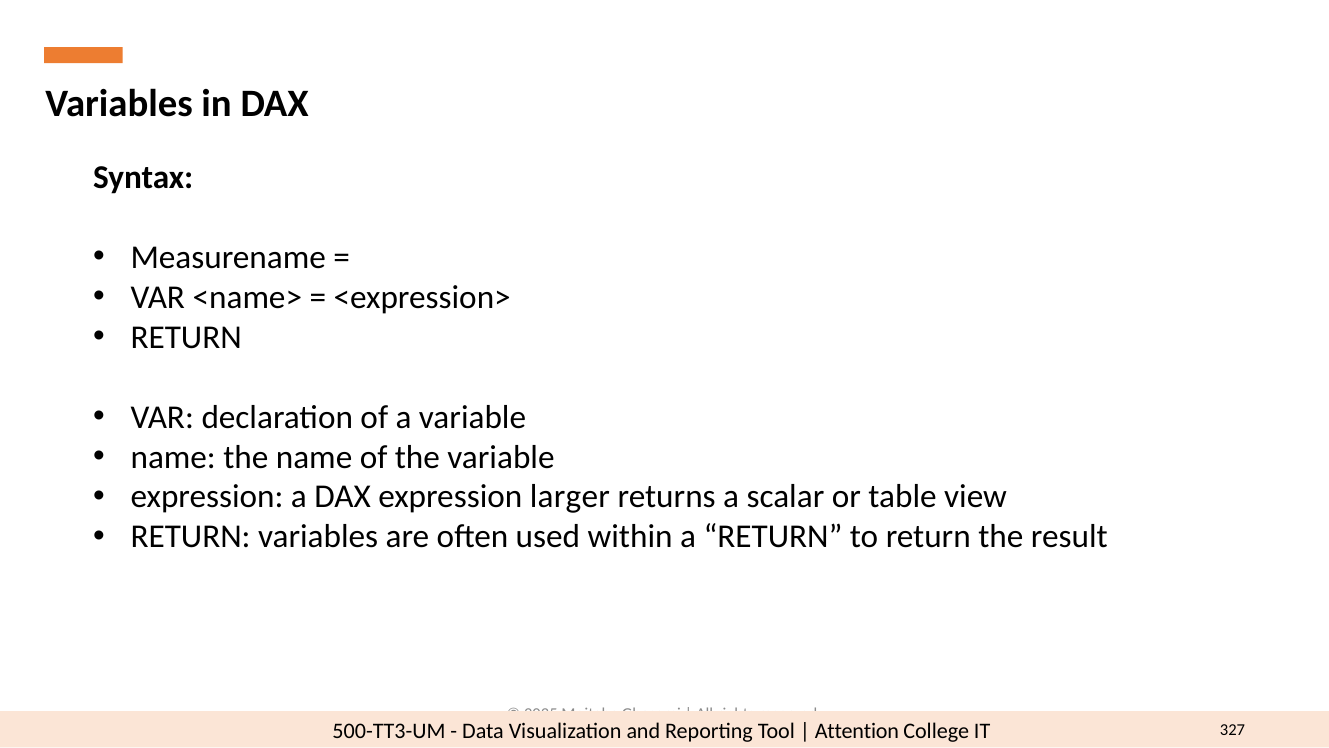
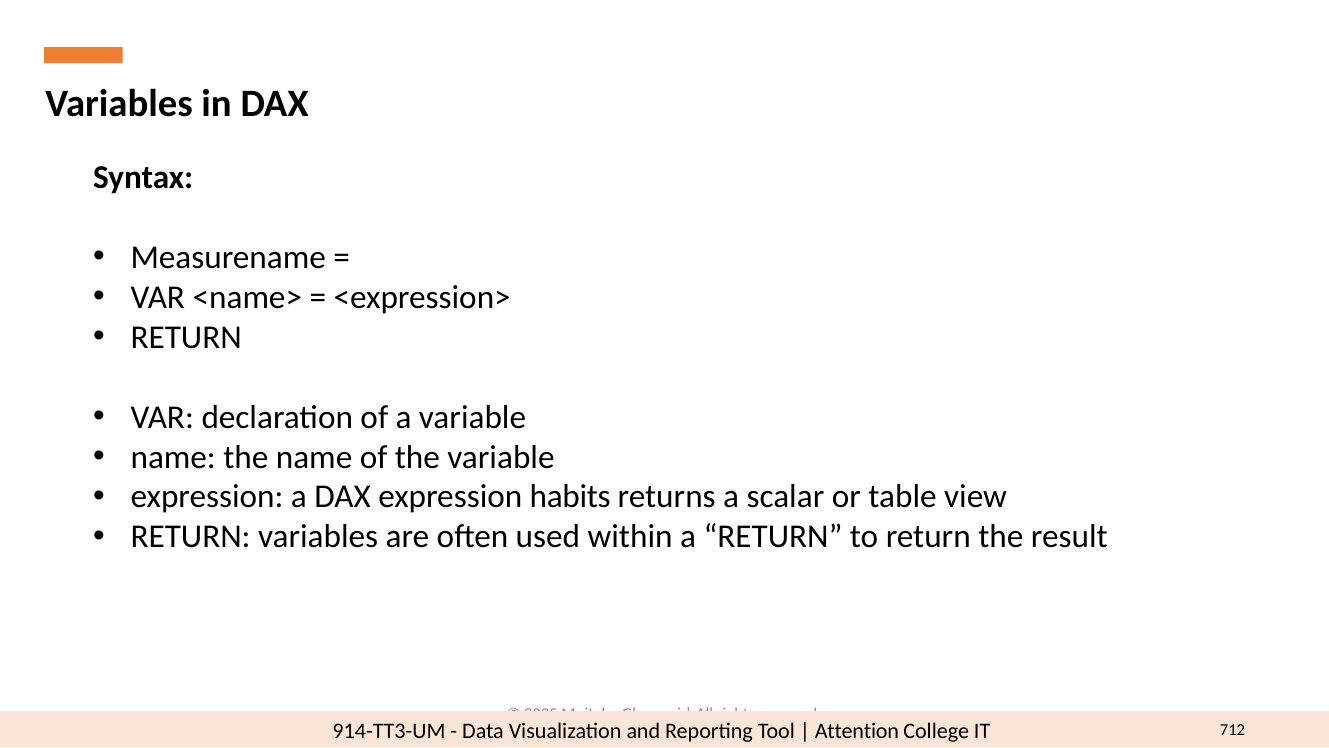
larger: larger -> habits (570, 497)
500-TT3-UM: 500-TT3-UM -> 914-TT3-UM (389, 730)
327: 327 -> 712 (1232, 730)
